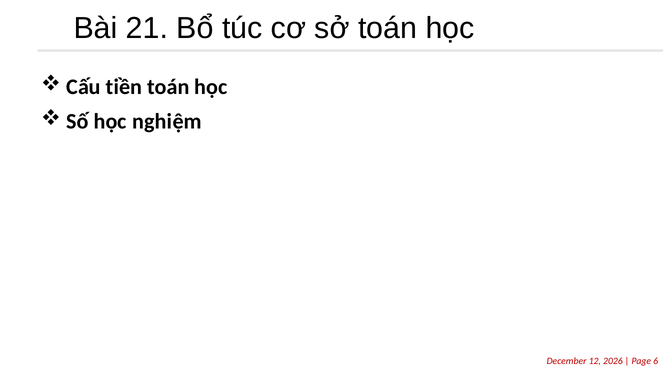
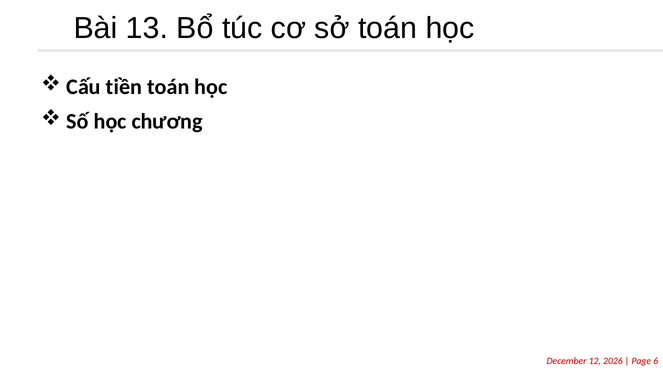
21: 21 -> 13 (147, 28)
nghiệm: nghiệm -> chương (167, 121)
